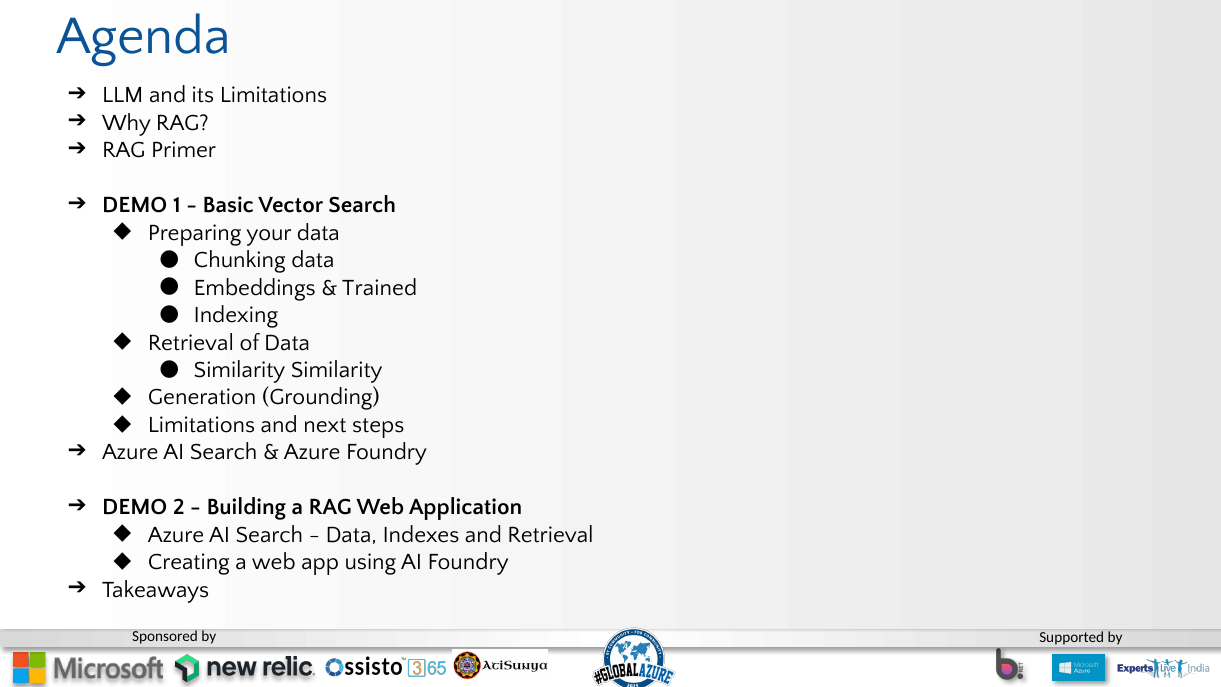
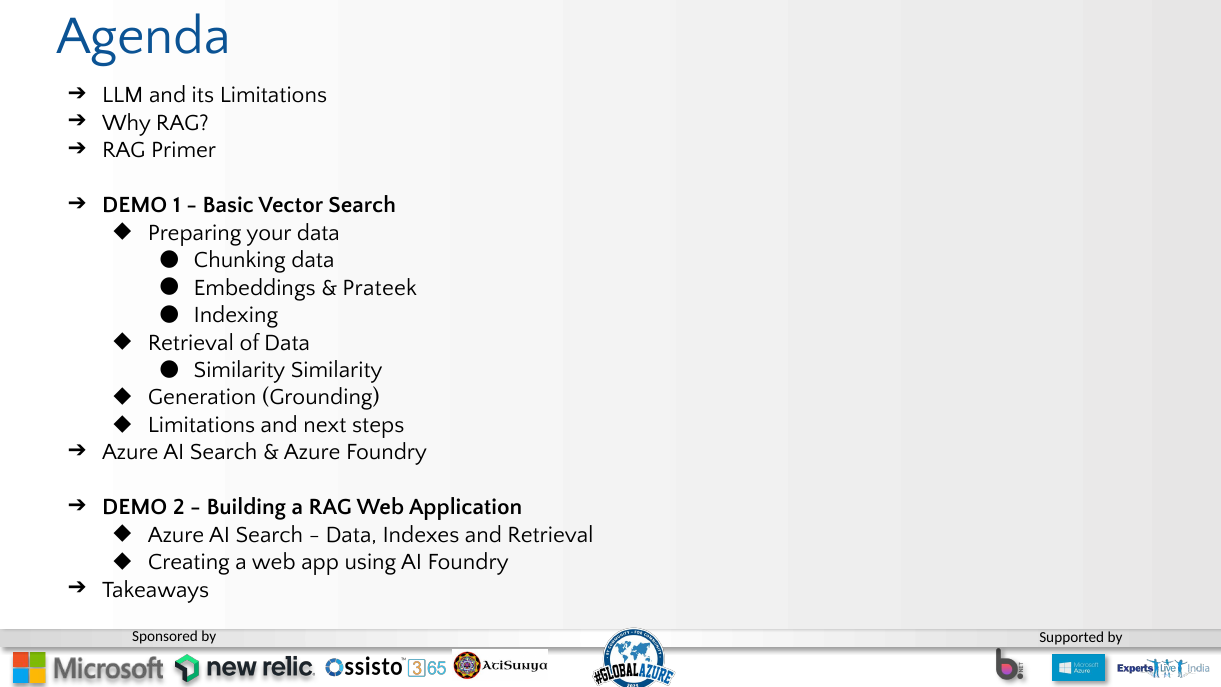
Trained: Trained -> Prateek (380, 287)
